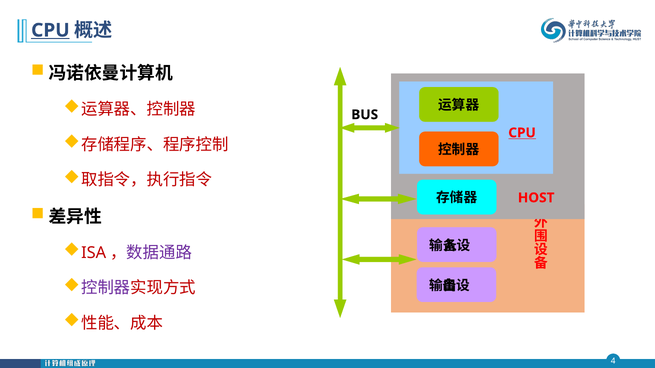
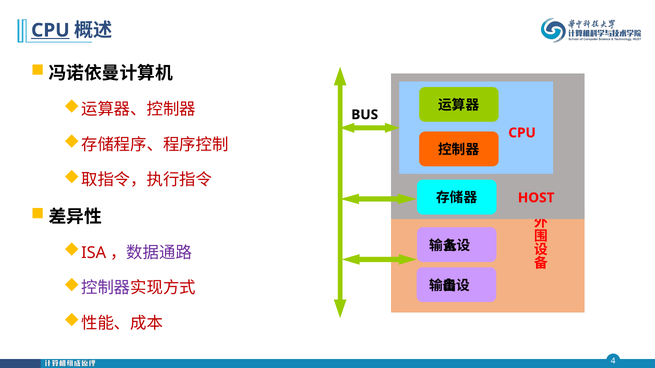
CPU underline: present -> none (522, 133)
